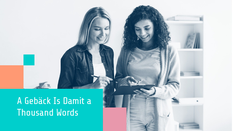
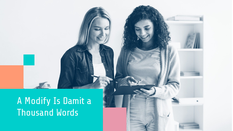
Gebäck: Gebäck -> Modify (38, 101)
